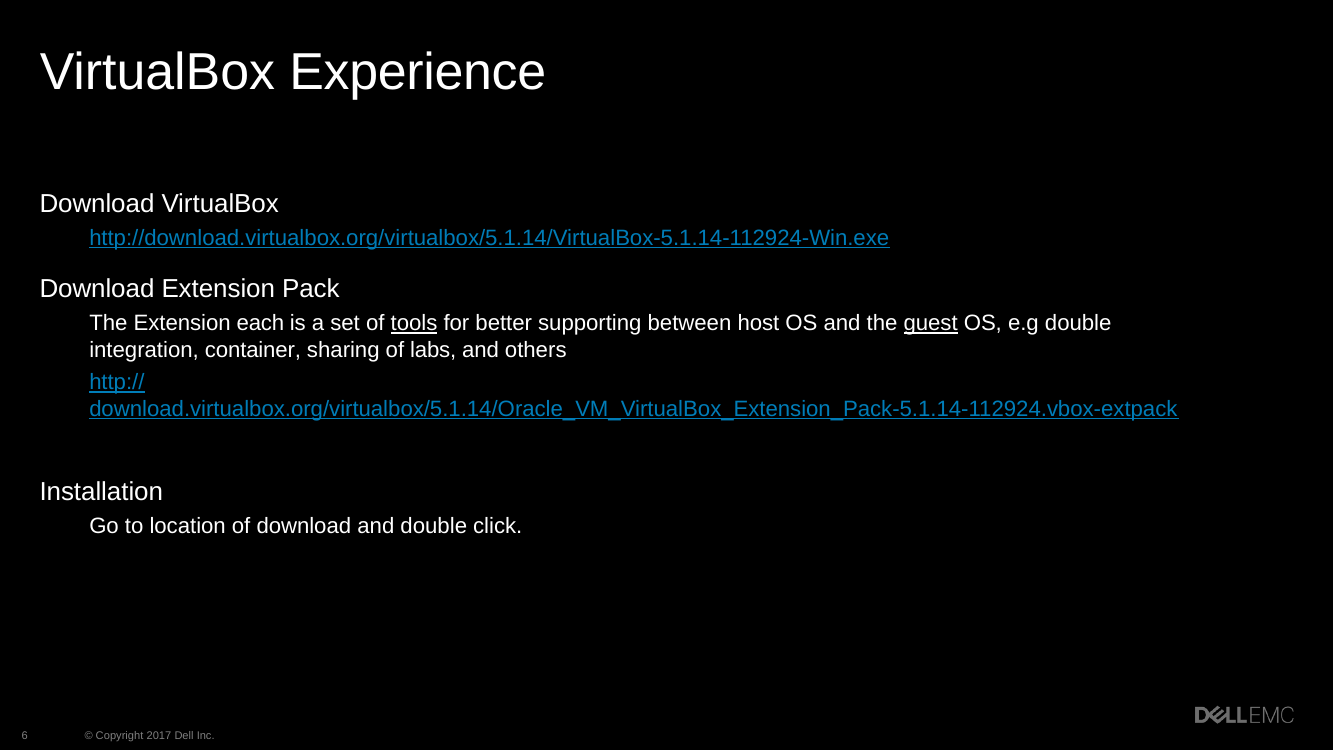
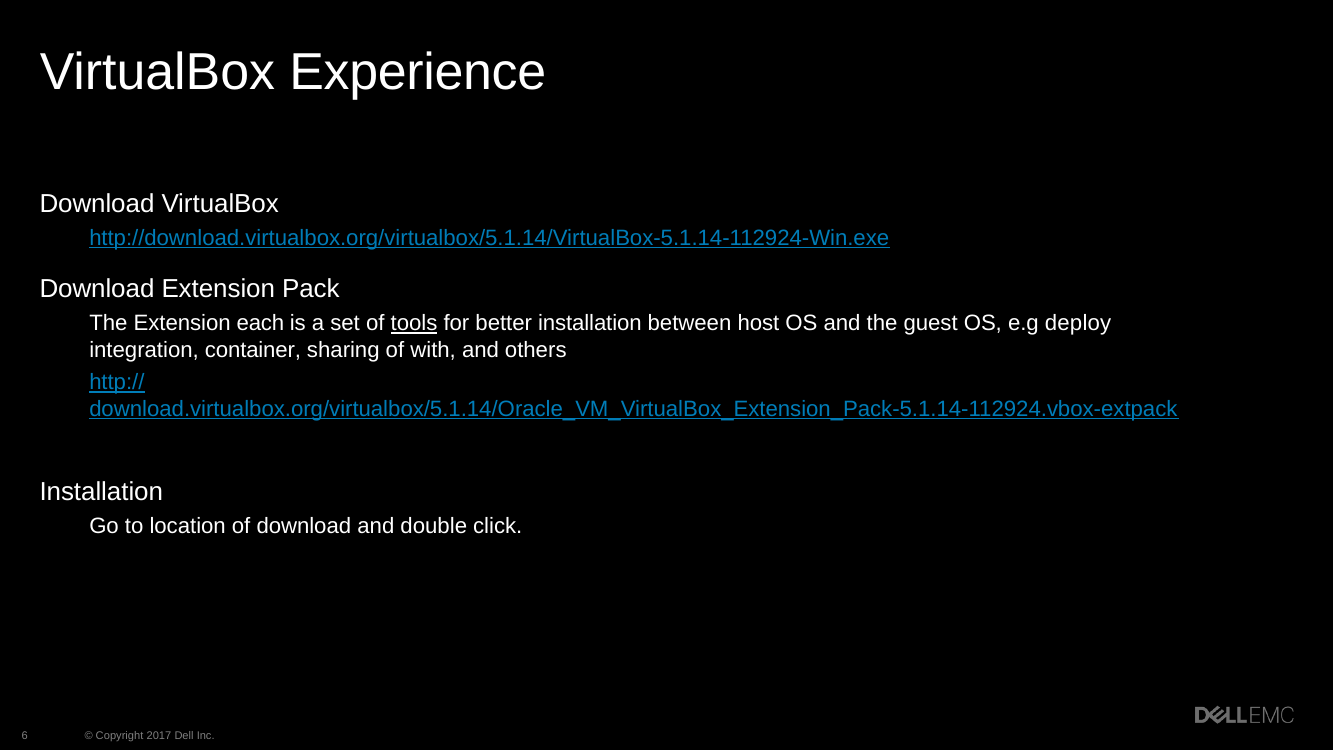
better supporting: supporting -> installation (590, 323)
guest underline: present -> none (931, 323)
e.g double: double -> deploy (1078, 323)
labs: labs -> with (433, 350)
